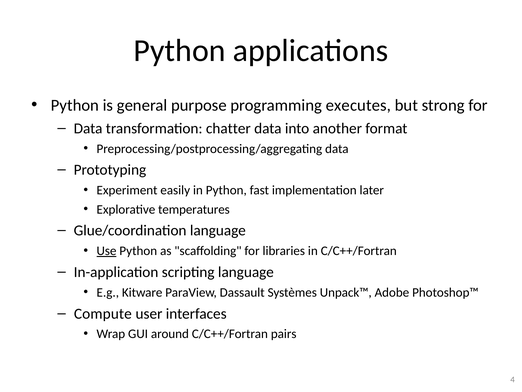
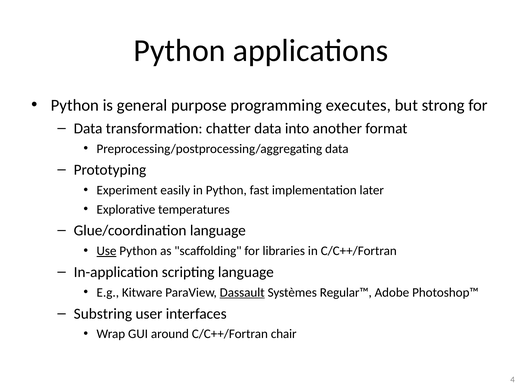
Dassault underline: none -> present (242, 292)
Unpack™: Unpack™ -> Regular™ (346, 292)
Compute: Compute -> Substring (103, 313)
pairs: pairs -> chair (284, 334)
